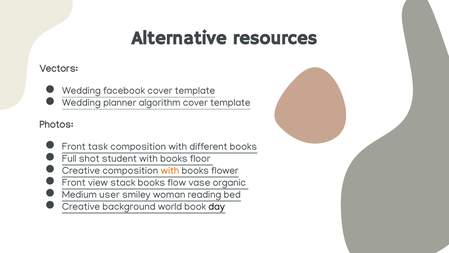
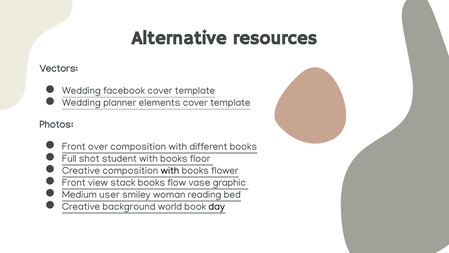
algorithm: algorithm -> elements (160, 102)
task: task -> over (98, 146)
with colour: orange -> black (170, 170)
organic: organic -> graphic (229, 182)
